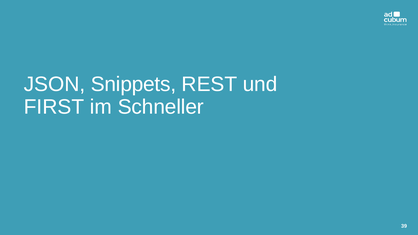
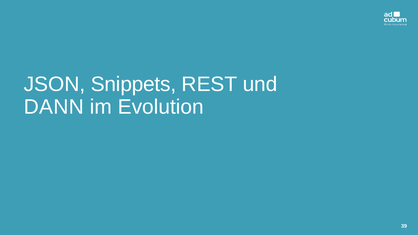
FIRST: FIRST -> DANN (54, 107)
Schneller: Schneller -> Evolution (161, 107)
